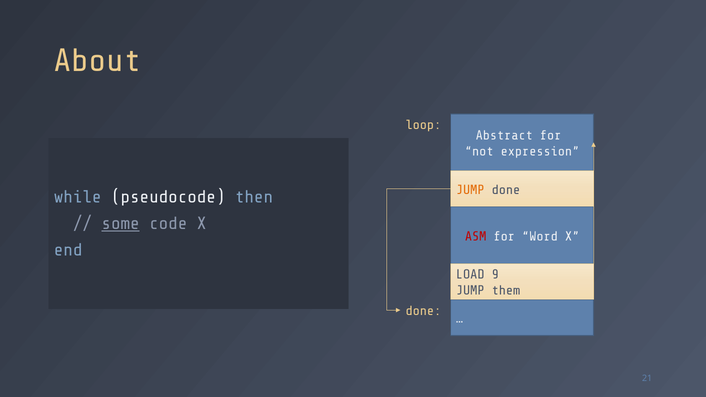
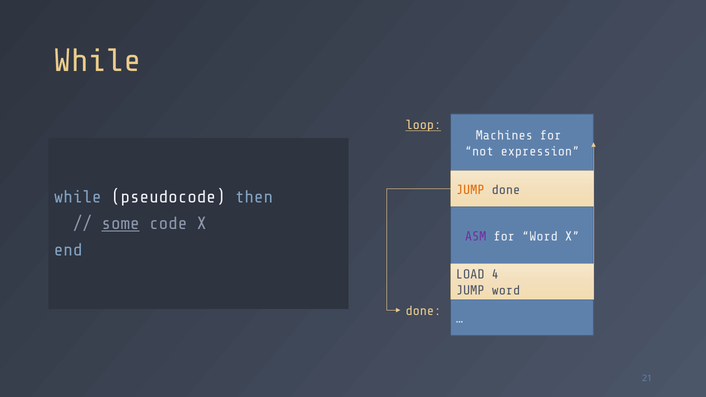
About: About -> While (98, 61)
loop underline: none -> present (423, 125)
Abstract: Abstract -> Machines (504, 135)
ASM colour: red -> purple (476, 236)
9: 9 -> 4 (495, 275)
JUMP them: them -> word (506, 291)
